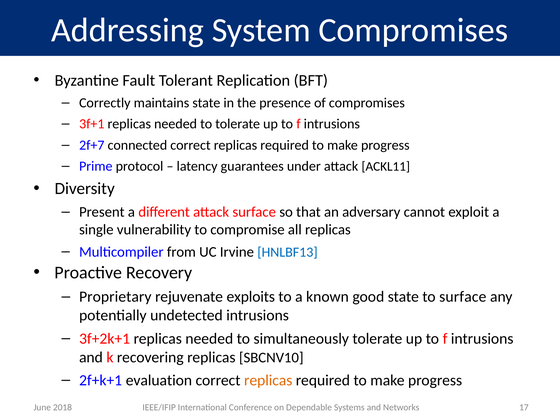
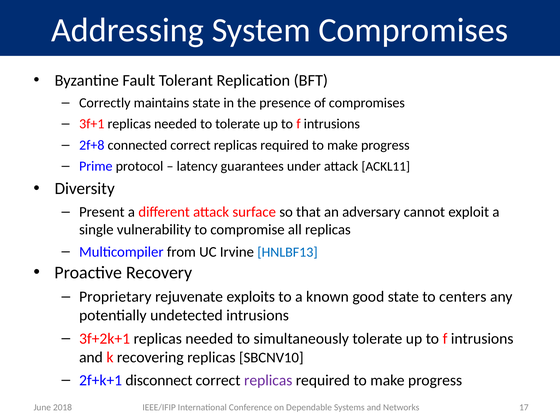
2f+7: 2f+7 -> 2f+8 (92, 145)
to surface: surface -> centers (463, 297)
evaluation: evaluation -> disconnect (159, 380)
replicas colour: orange -> purple (268, 380)
